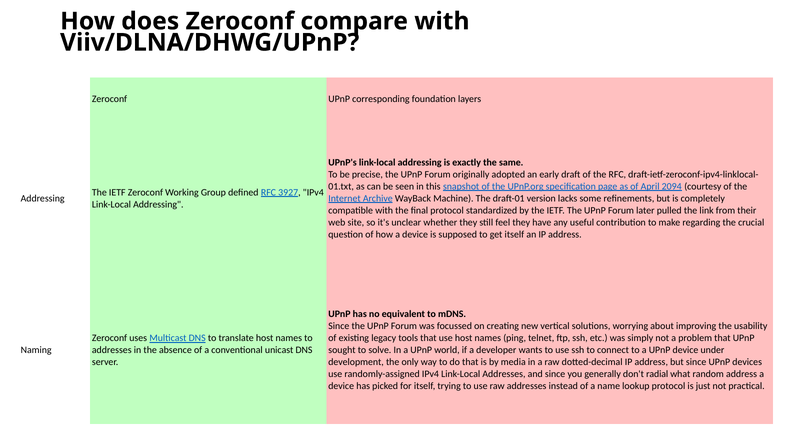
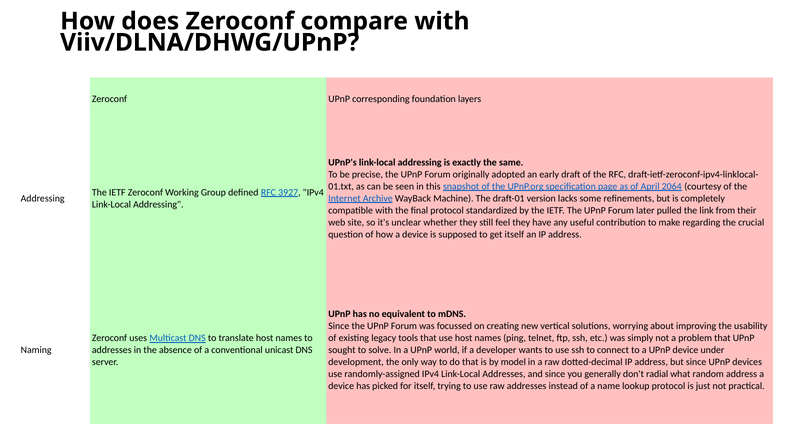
2094: 2094 -> 2064 (672, 186)
media: media -> model (513, 362)
